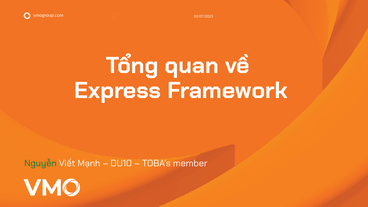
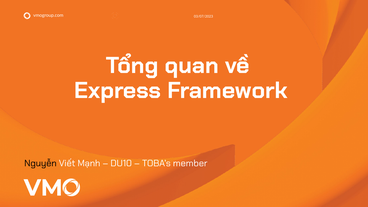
Nguyễn colour: green -> black (40, 163)
